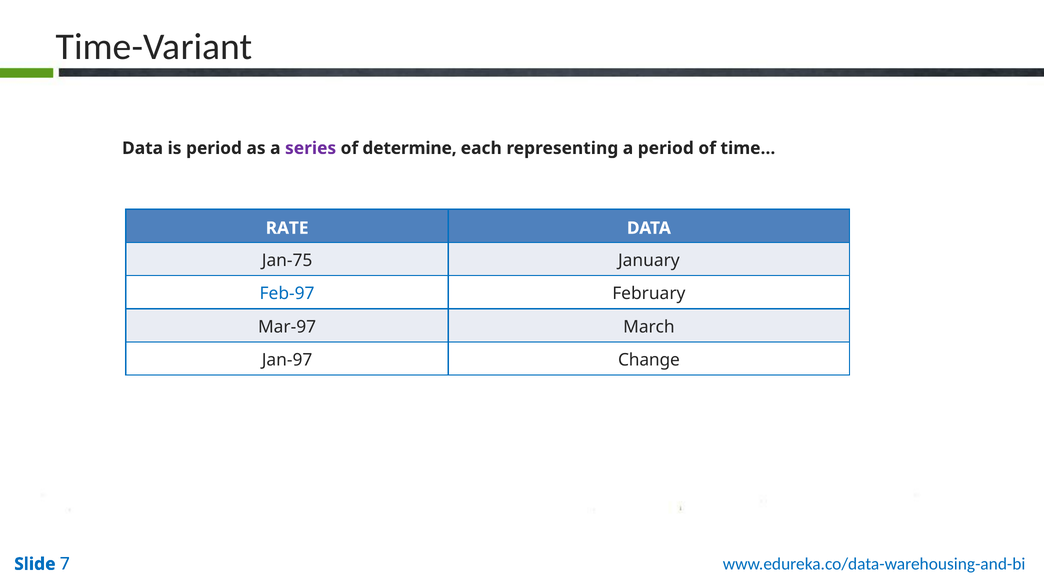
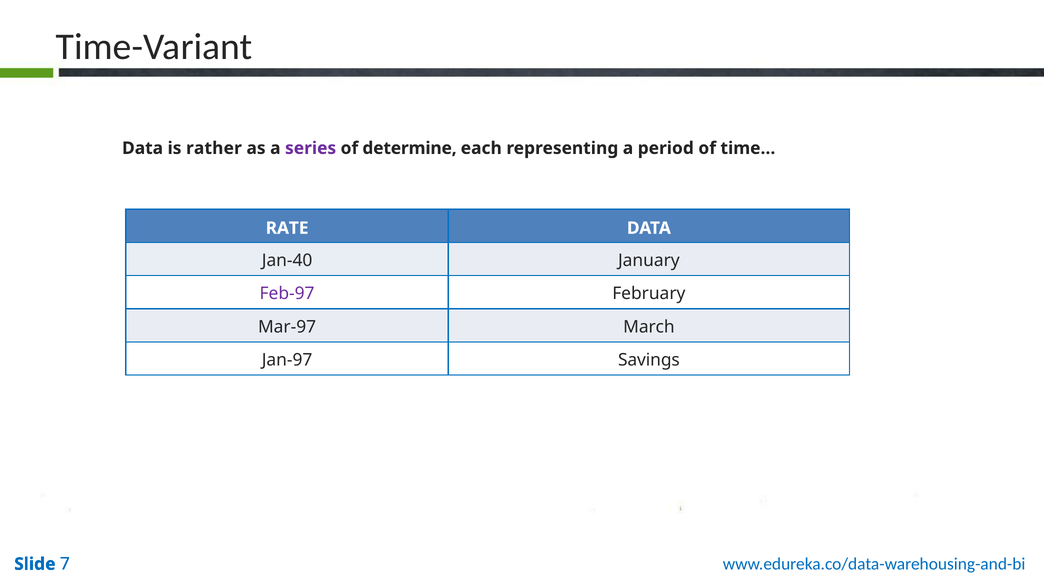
is period: period -> rather (214, 148)
Jan-75: Jan-75 -> Jan-40 (287, 261)
Feb-97 colour: blue -> purple (287, 294)
Change: Change -> Savings (649, 360)
